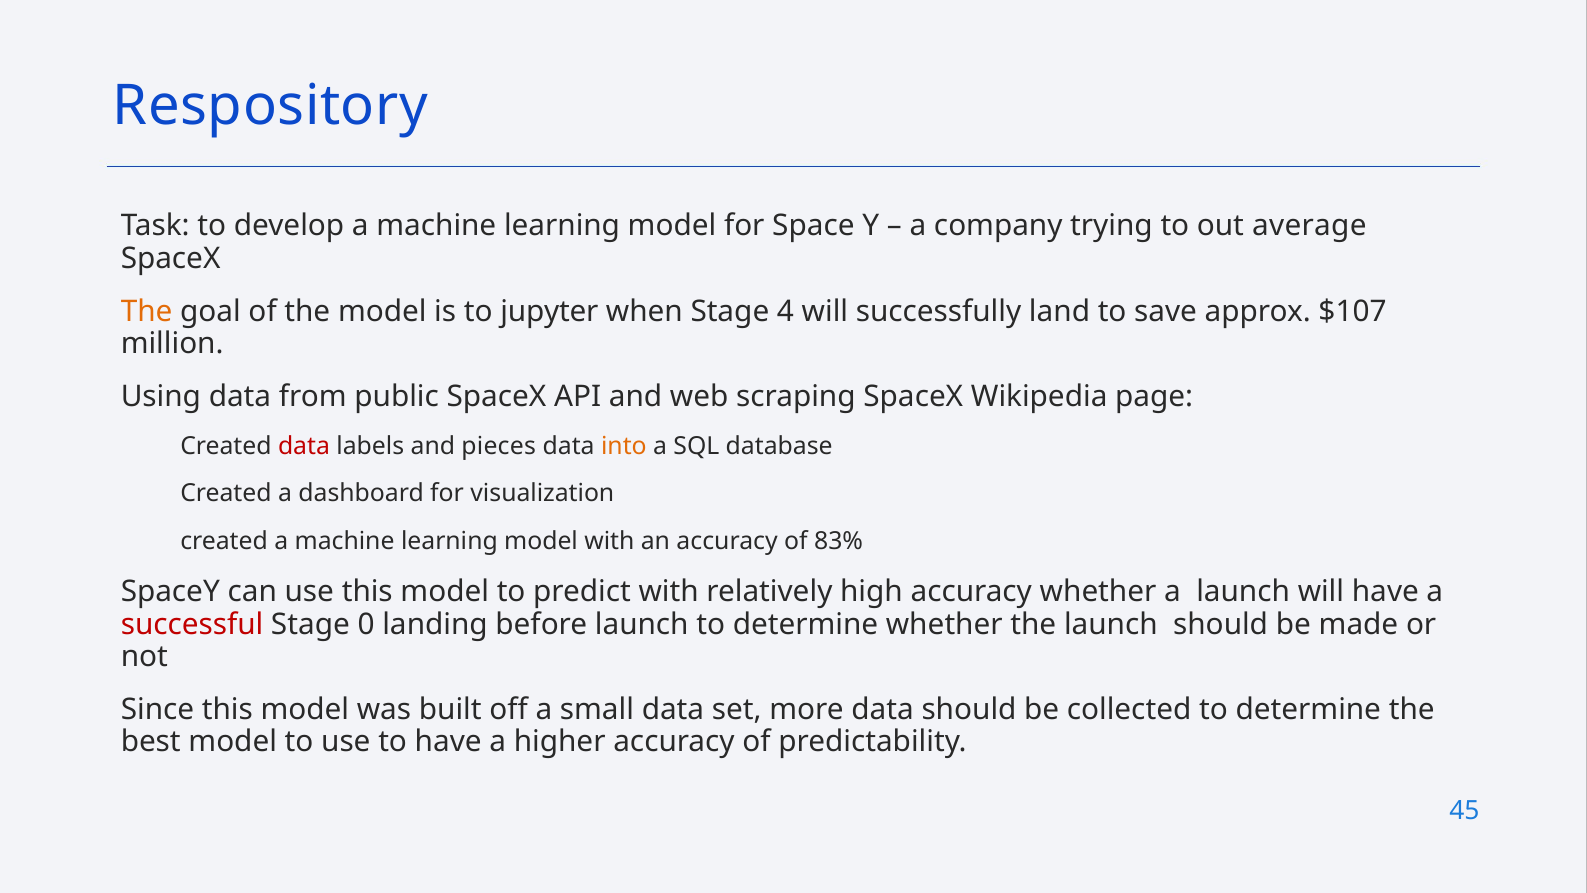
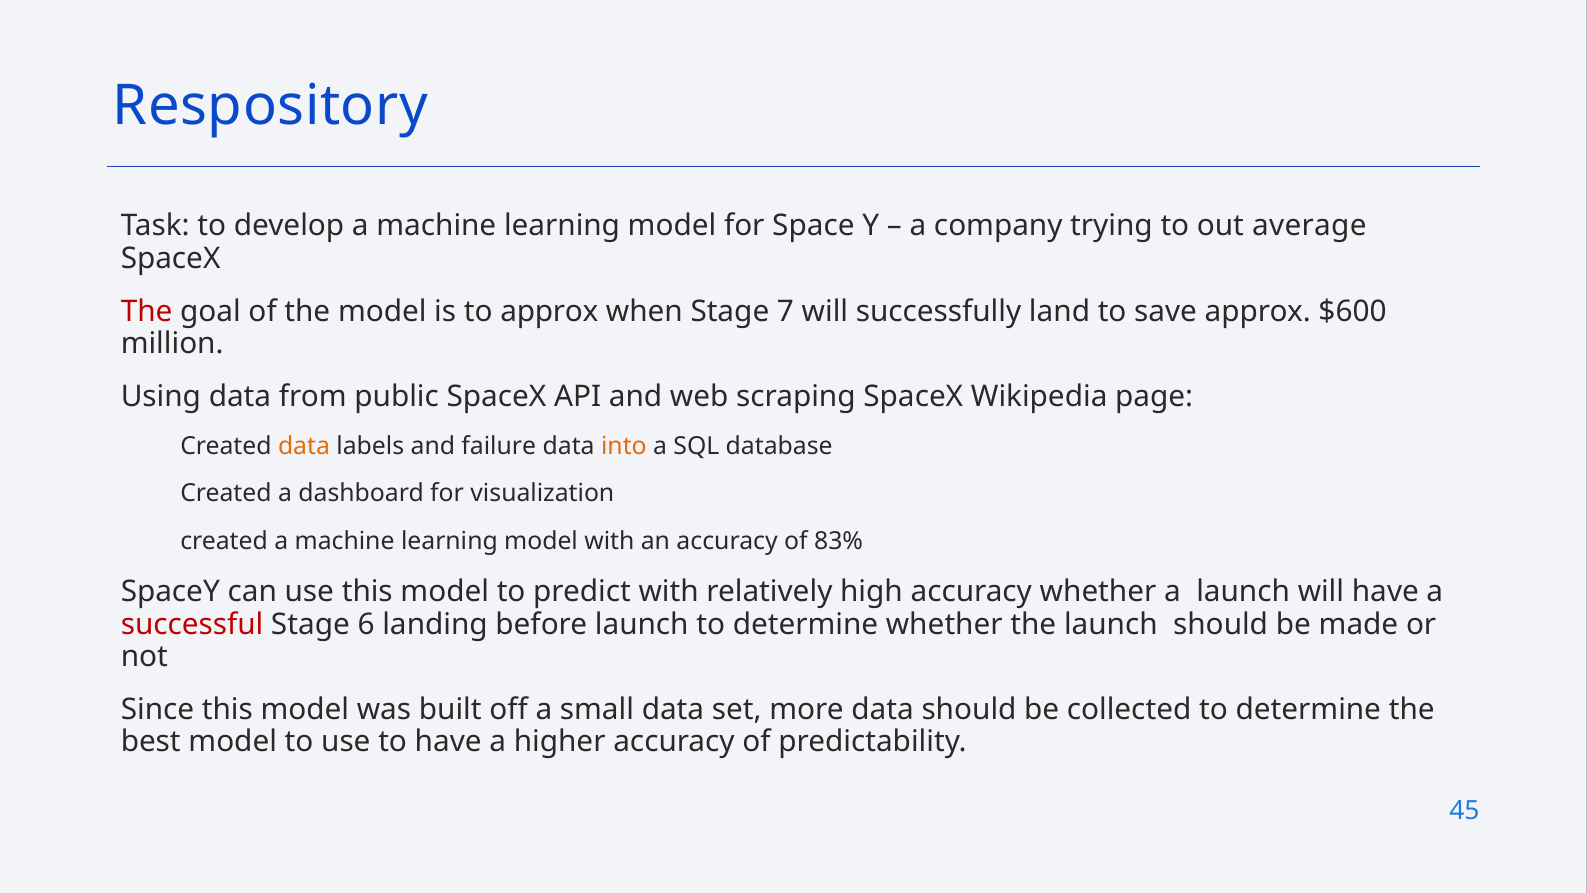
The colour: orange -> red (147, 311)
to jupyter: jupyter -> approx (549, 311)
4: 4 -> 7 (785, 311)
$107: $107 -> $600 (1353, 311)
data colour: red -> orange (304, 446)
pieces: pieces -> failure (499, 446)
0: 0 -> 6 (366, 624)
